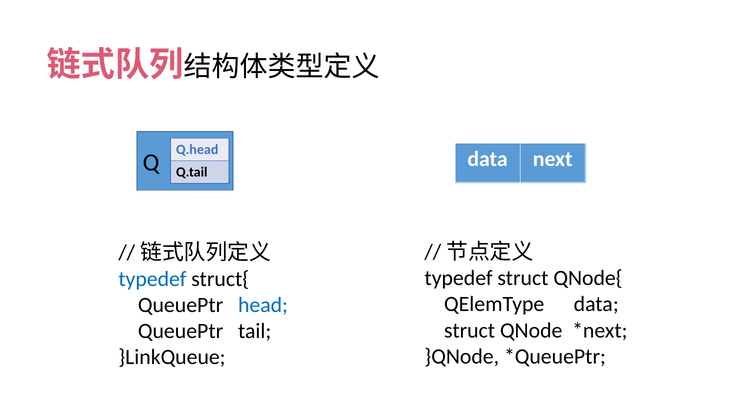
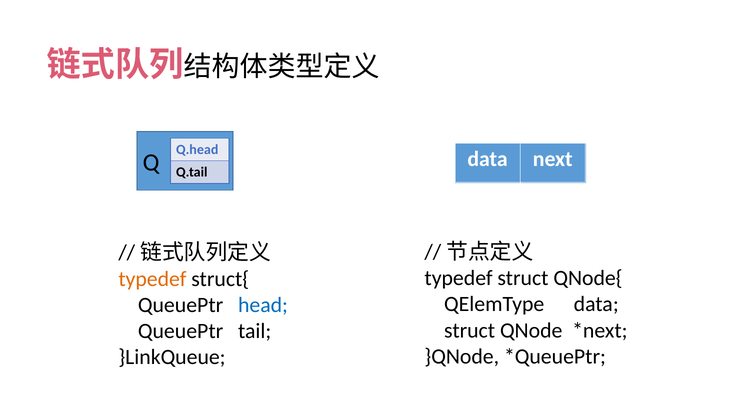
typedef colour: blue -> orange (152, 279)
